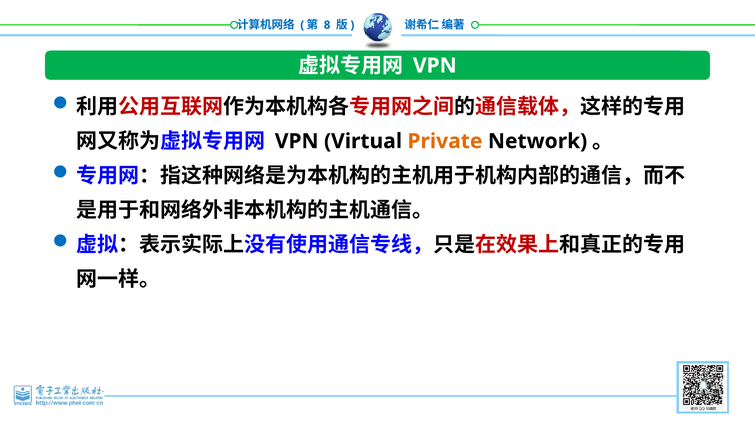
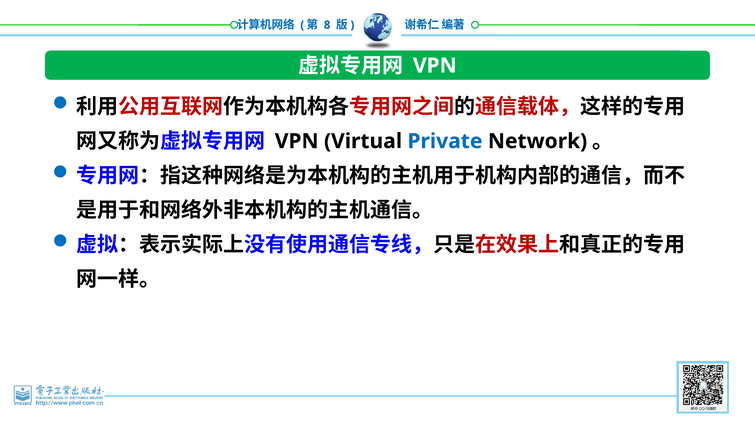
Private colour: orange -> blue (445, 141)
